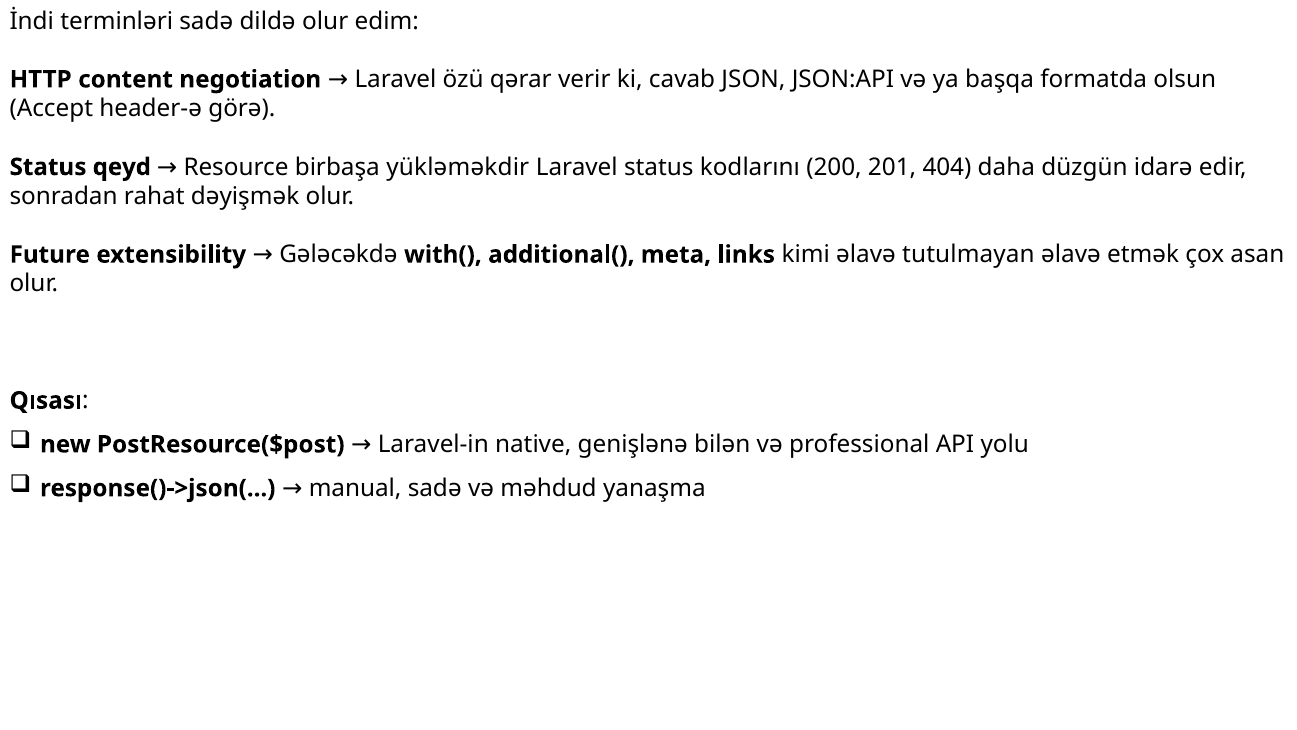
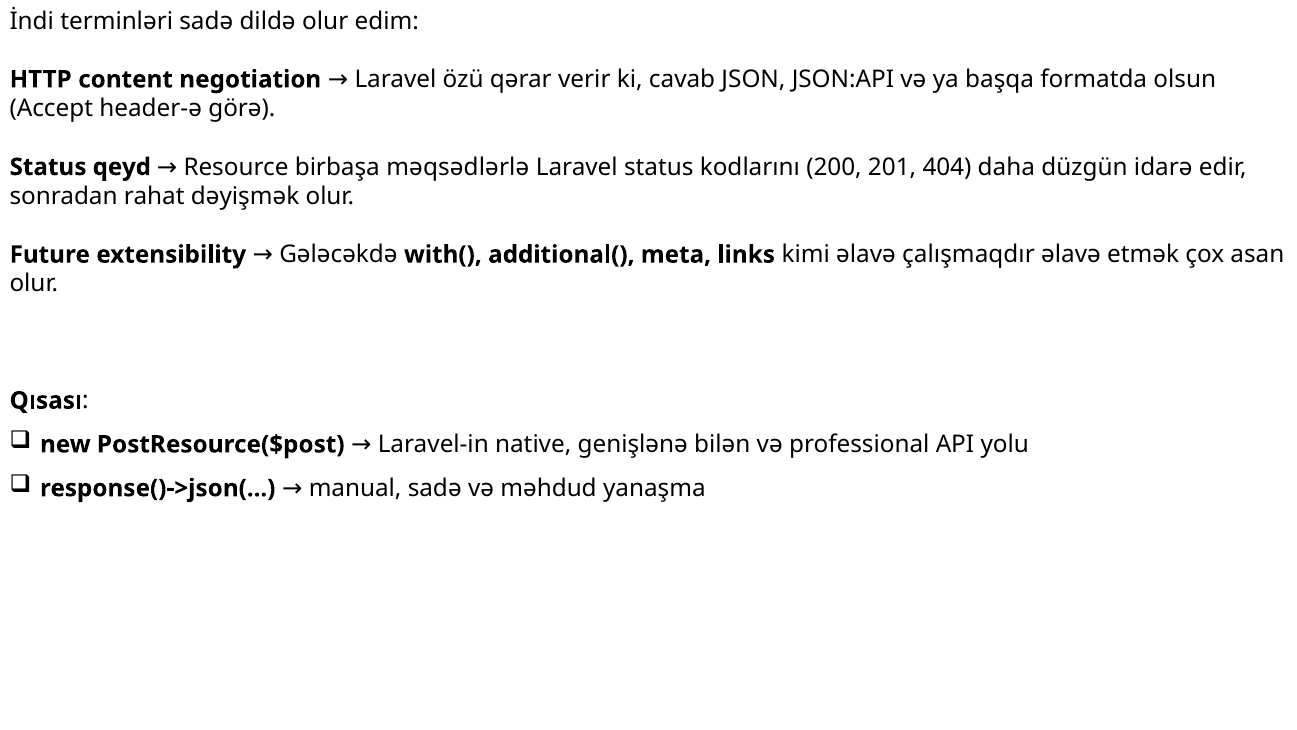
yükləməkdir: yükləməkdir -> məqsədlərlə (458, 167)
tutulmayan: tutulmayan -> çalışmaqdır (969, 254)
